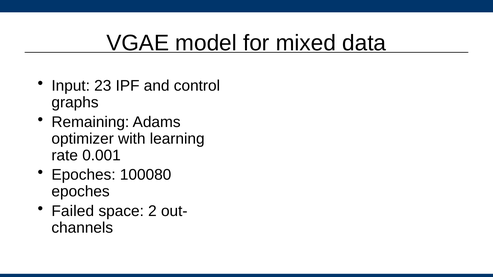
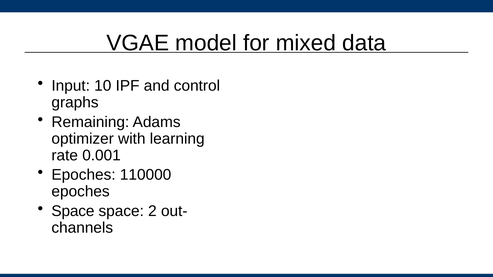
23: 23 -> 10 (103, 86)
100080: 100080 -> 110000 (146, 175)
Failed: Failed -> Space (73, 211)
